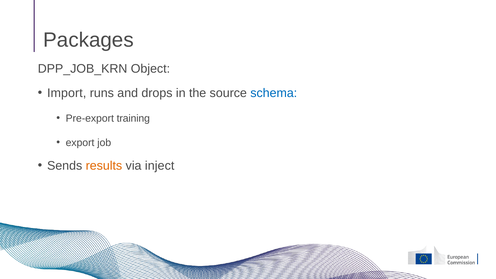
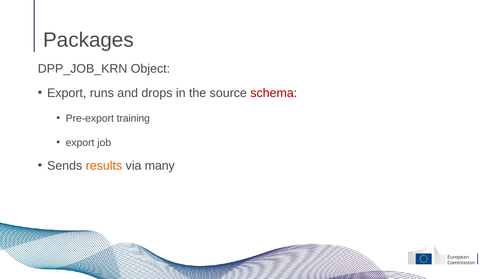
Import: Import -> Export (67, 93)
schema colour: blue -> red (274, 93)
inject: inject -> many (160, 166)
